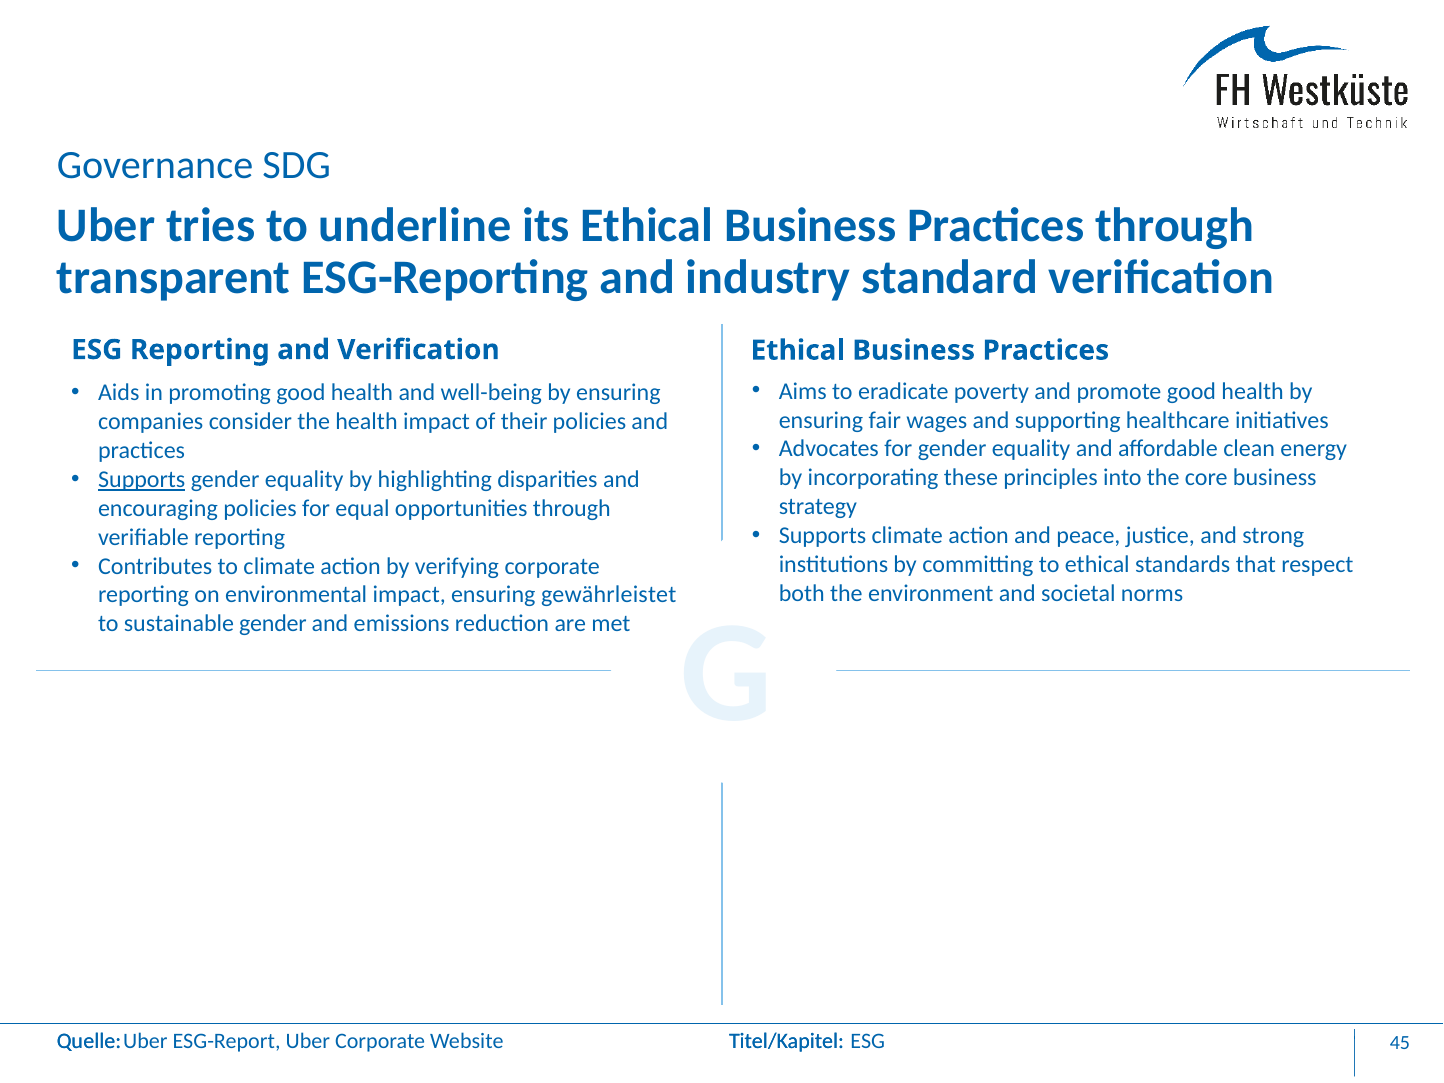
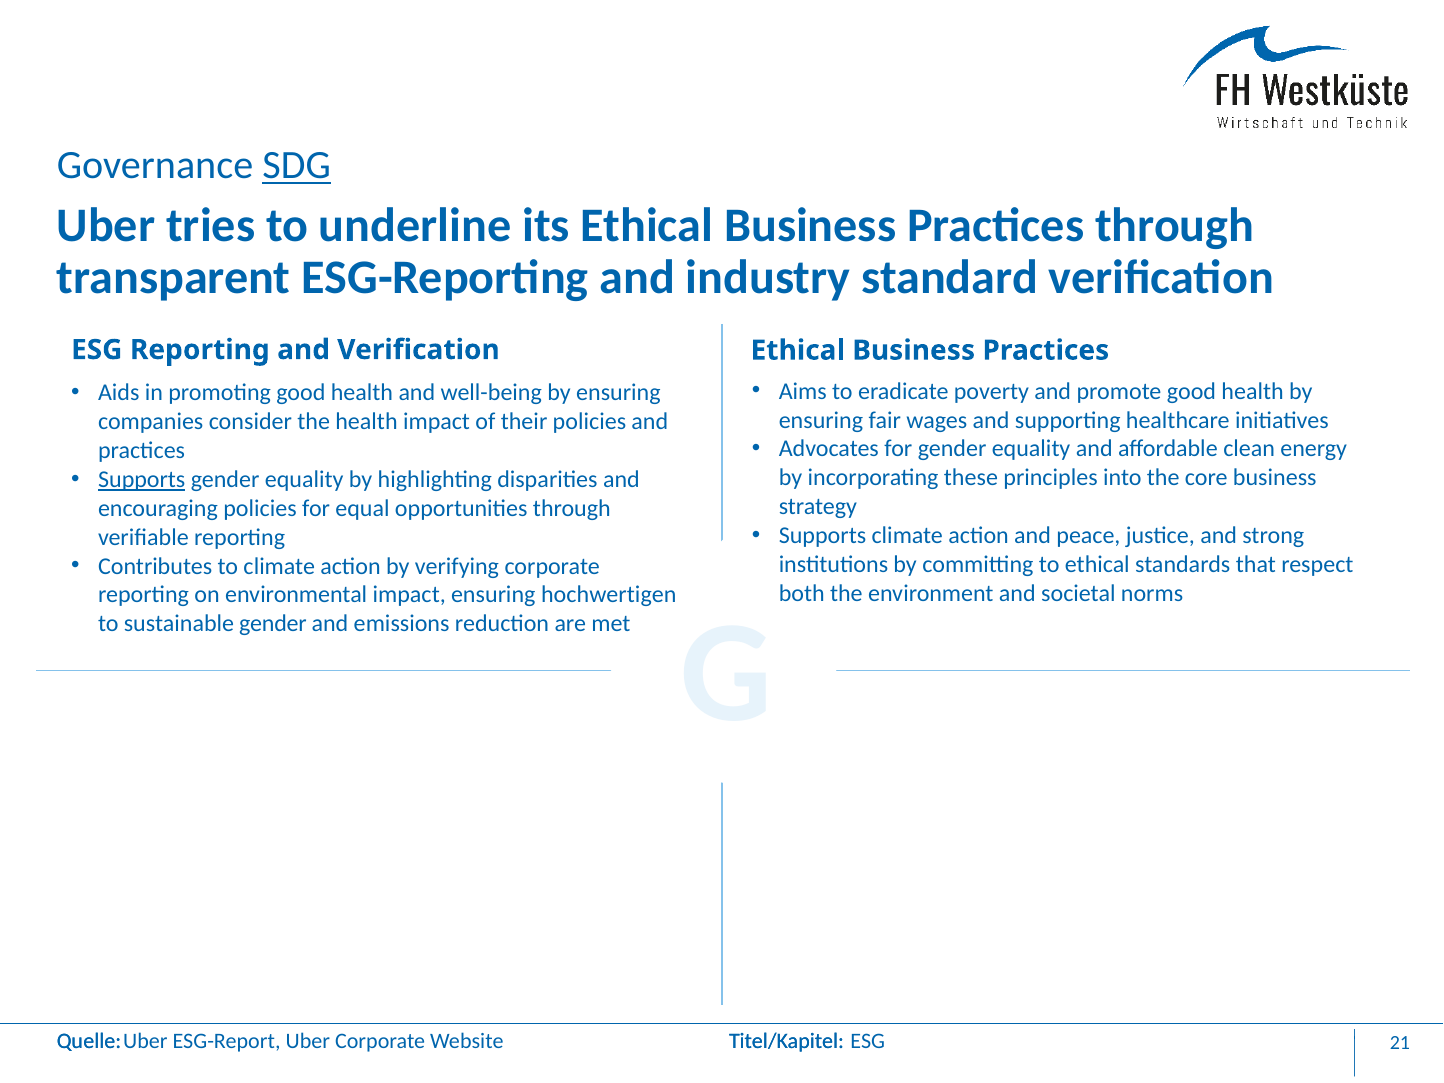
SDG underline: none -> present (297, 165)
gewährleistet: gewährleistet -> hochwertigen (609, 595)
45: 45 -> 21 (1400, 1043)
